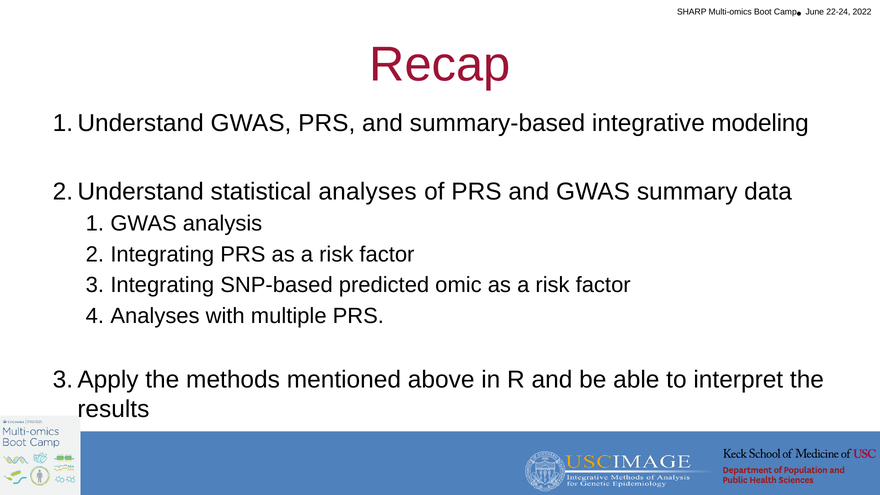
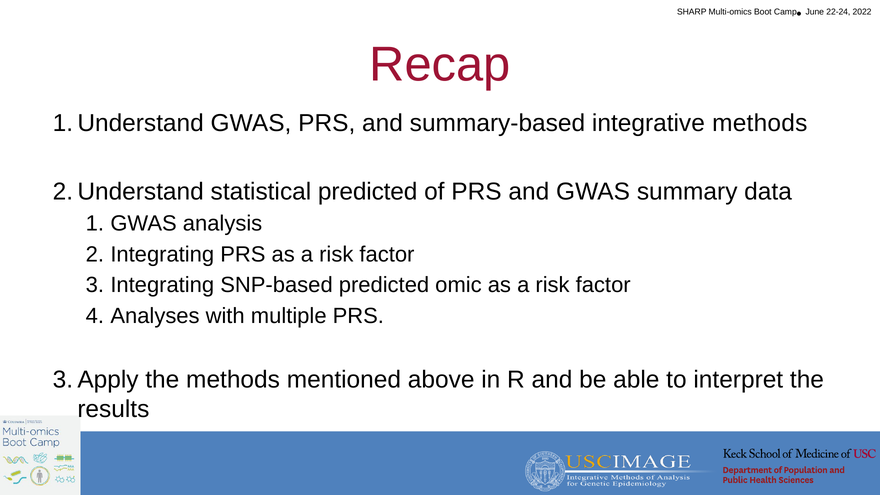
integrative modeling: modeling -> methods (760, 123)
statistical analyses: analyses -> predicted (368, 191)
